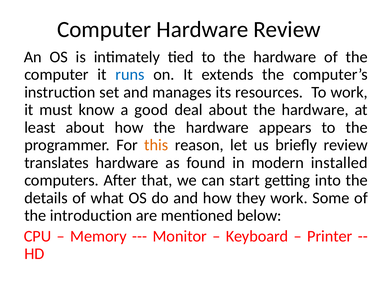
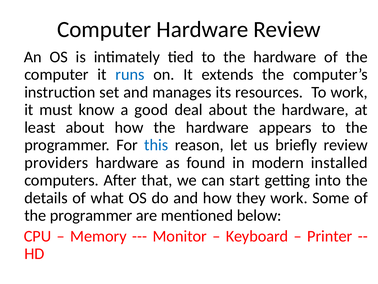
this colour: orange -> blue (156, 145)
translates: translates -> providers (56, 162)
introduction: introduction -> programmer (91, 215)
